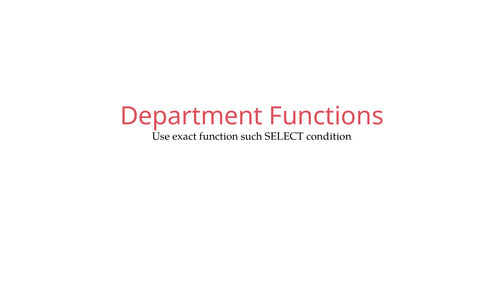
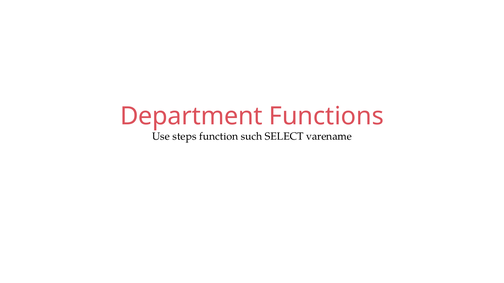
exact: exact -> steps (185, 137)
condition: condition -> varename (329, 137)
